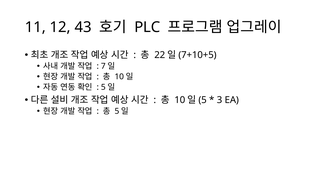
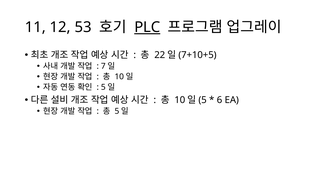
43: 43 -> 53 (83, 27)
PLC underline: none -> present (147, 27)
3: 3 -> 6 (220, 100)
